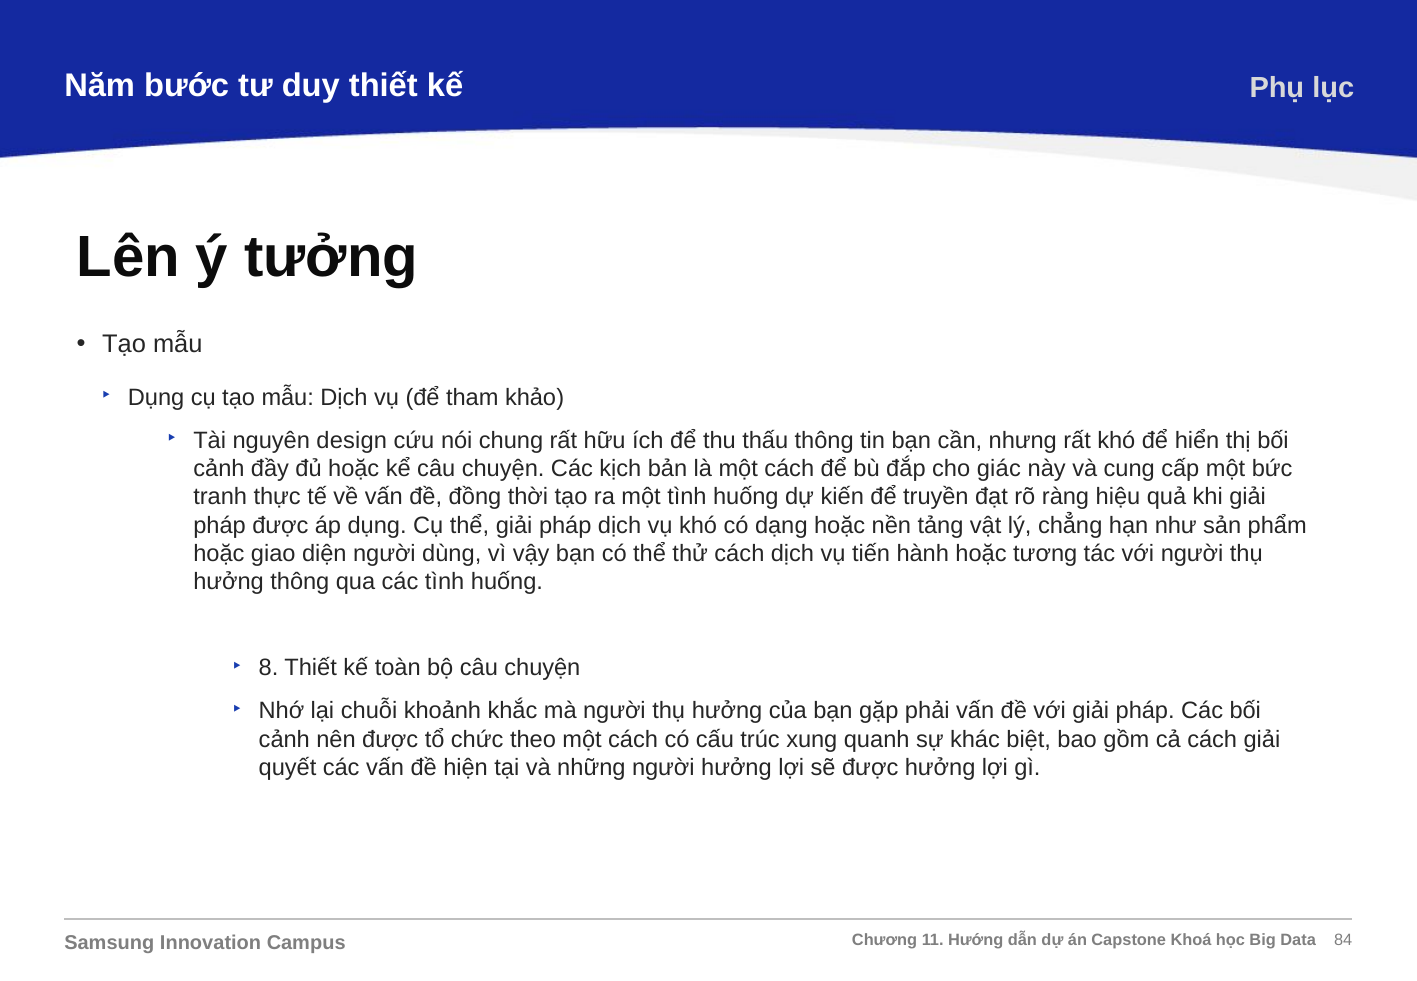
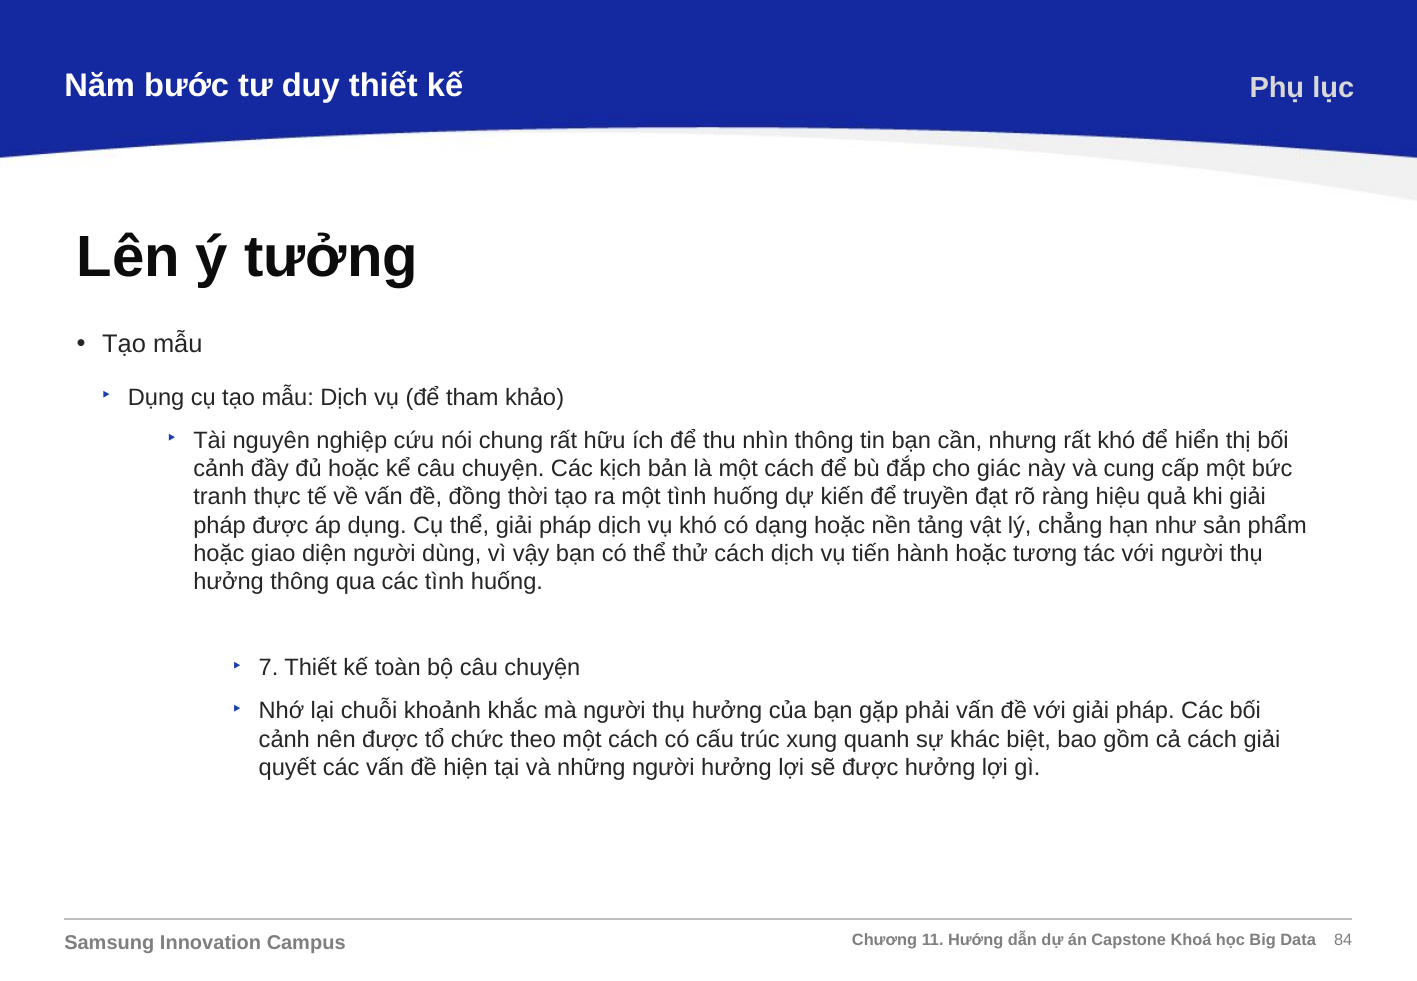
design: design -> nghiệp (352, 440)
thấu: thấu -> nhìn (765, 440)
8: 8 -> 7 (269, 668)
